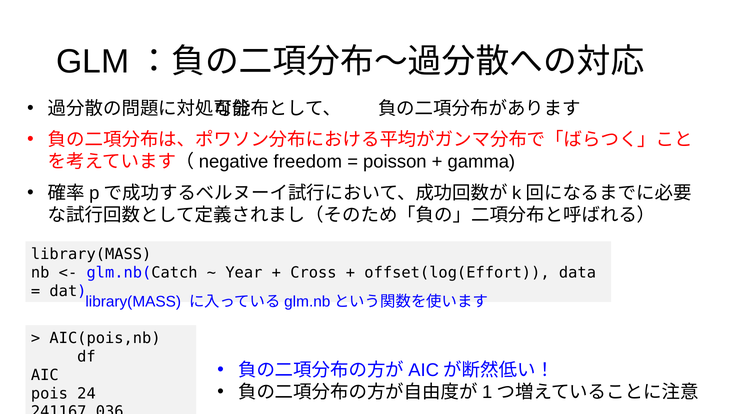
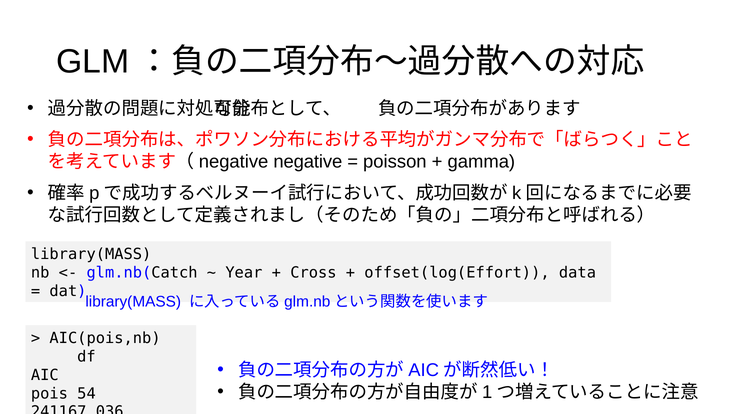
freedom: freedom -> negative (308, 162)
24: 24 -> 54 (87, 394)
